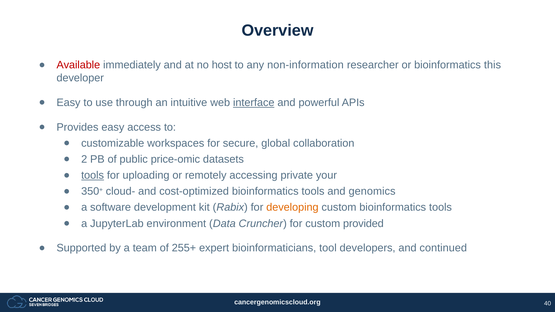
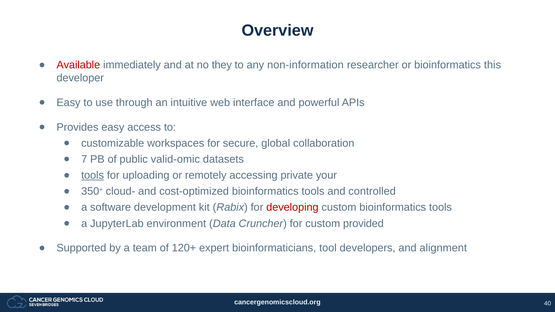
host: host -> they (222, 65)
interface underline: present -> none (254, 103)
2: 2 -> 7 (84, 159)
price-omic: price-omic -> valid-omic (175, 159)
genomics: genomics -> controlled (372, 192)
developing colour: orange -> red (292, 208)
255+: 255+ -> 120+ (184, 248)
continued: continued -> alignment (443, 248)
